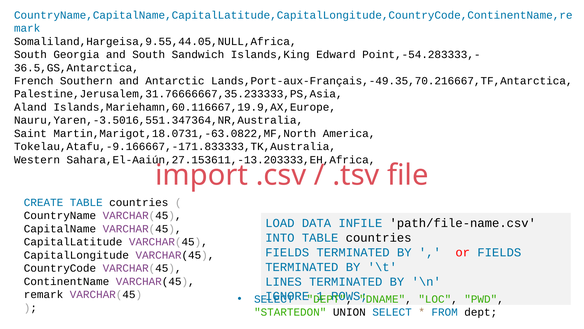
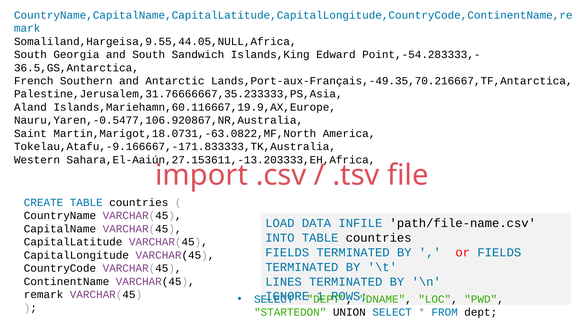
Nauru,Yaren,-3.5016,551.347364,NR,Australia: Nauru,Yaren,-3.5016,551.347364,NR,Australia -> Nauru,Yaren,-0.5477,106.920867,NR,Australia (159, 120)
